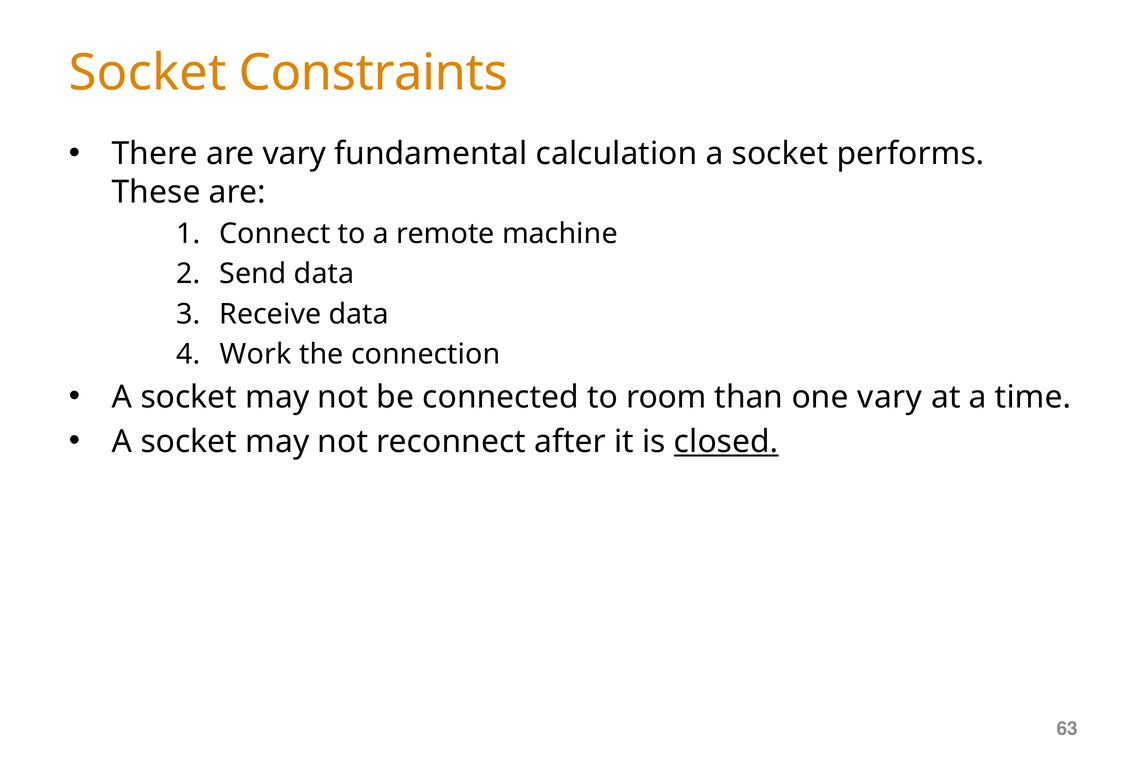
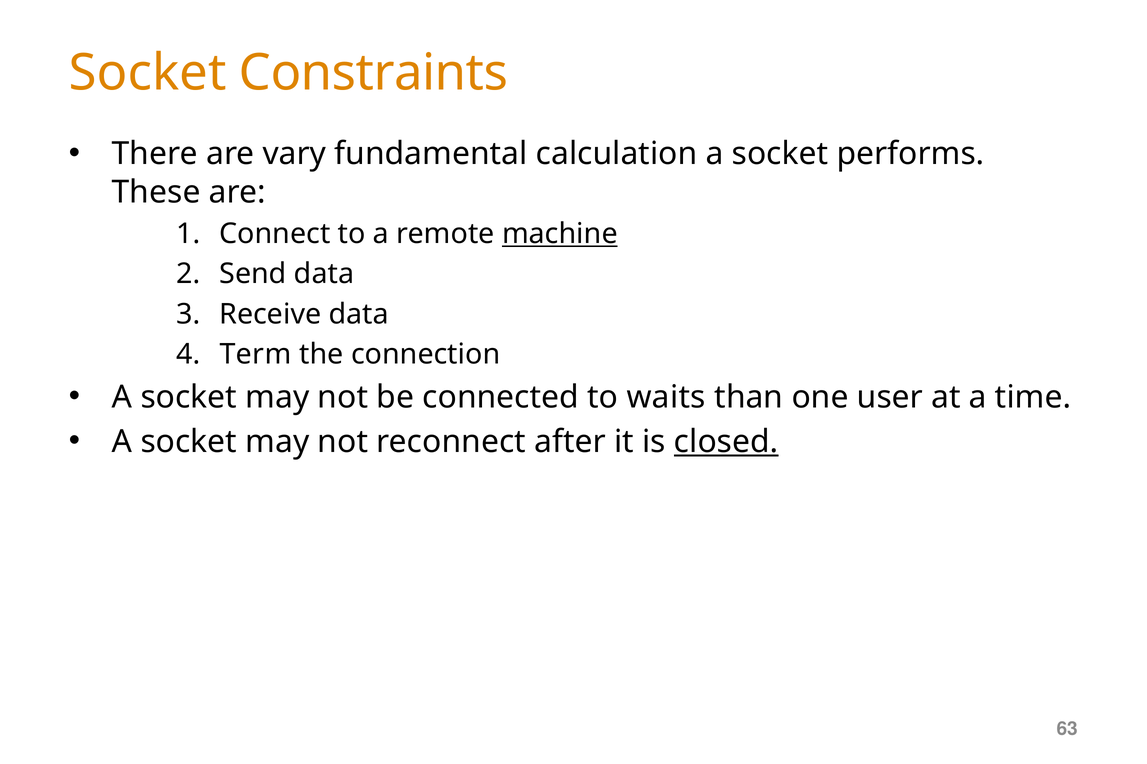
machine underline: none -> present (560, 234)
Work: Work -> Term (256, 355)
room: room -> waits (666, 397)
one vary: vary -> user (890, 397)
